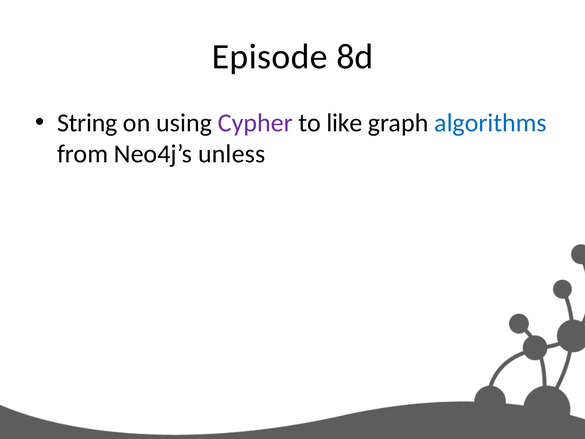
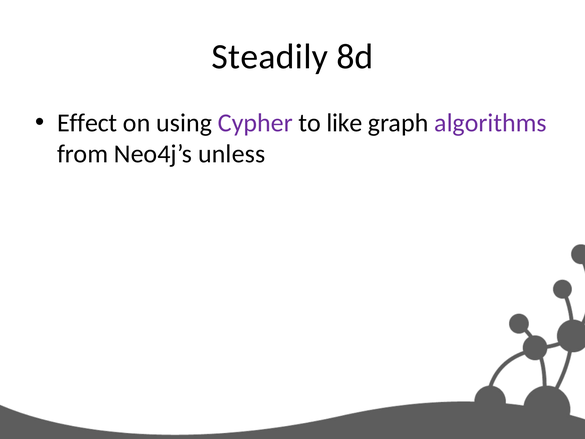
Episode: Episode -> Steadily (270, 57)
String: String -> Effect (87, 123)
algorithms colour: blue -> purple (491, 123)
